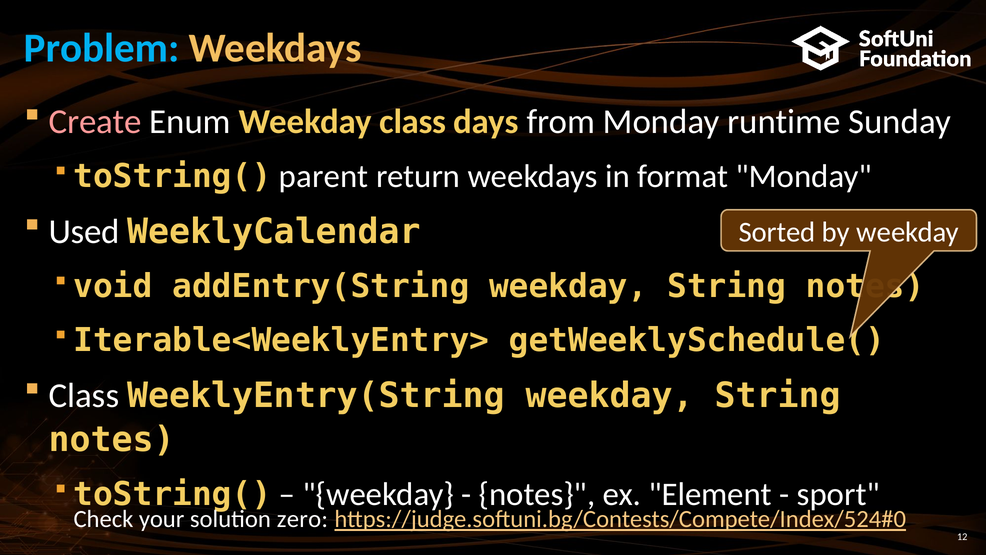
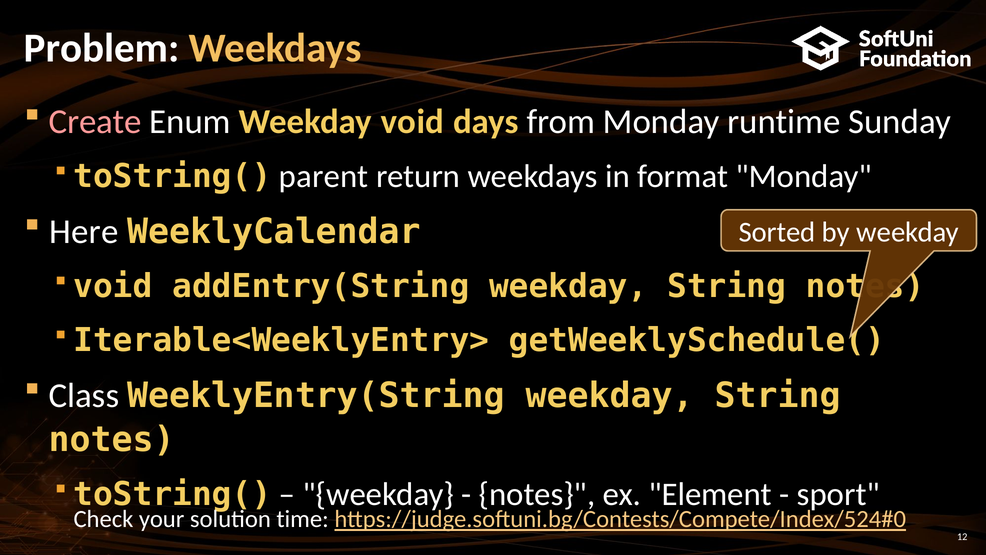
Problem colour: light blue -> white (102, 48)
Weekday class: class -> void (412, 122)
Used: Used -> Here (84, 232)
zero: zero -> time (303, 519)
